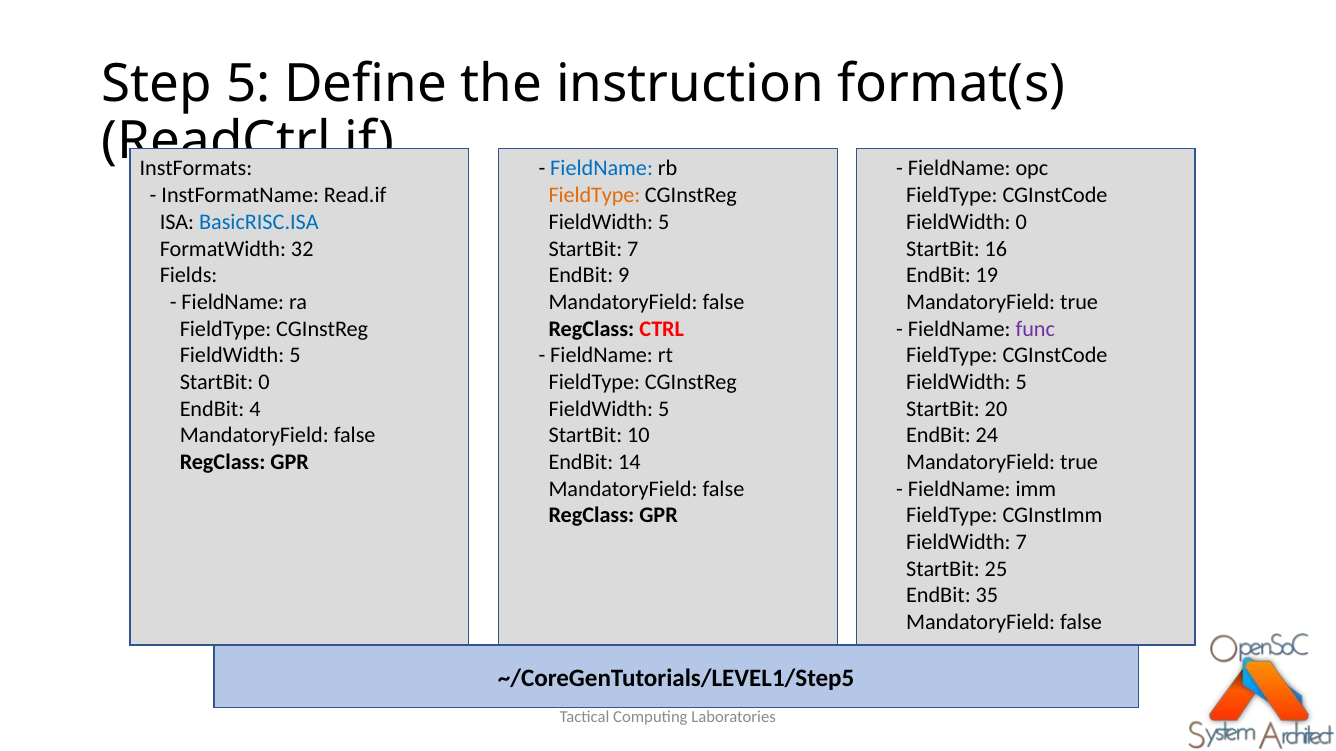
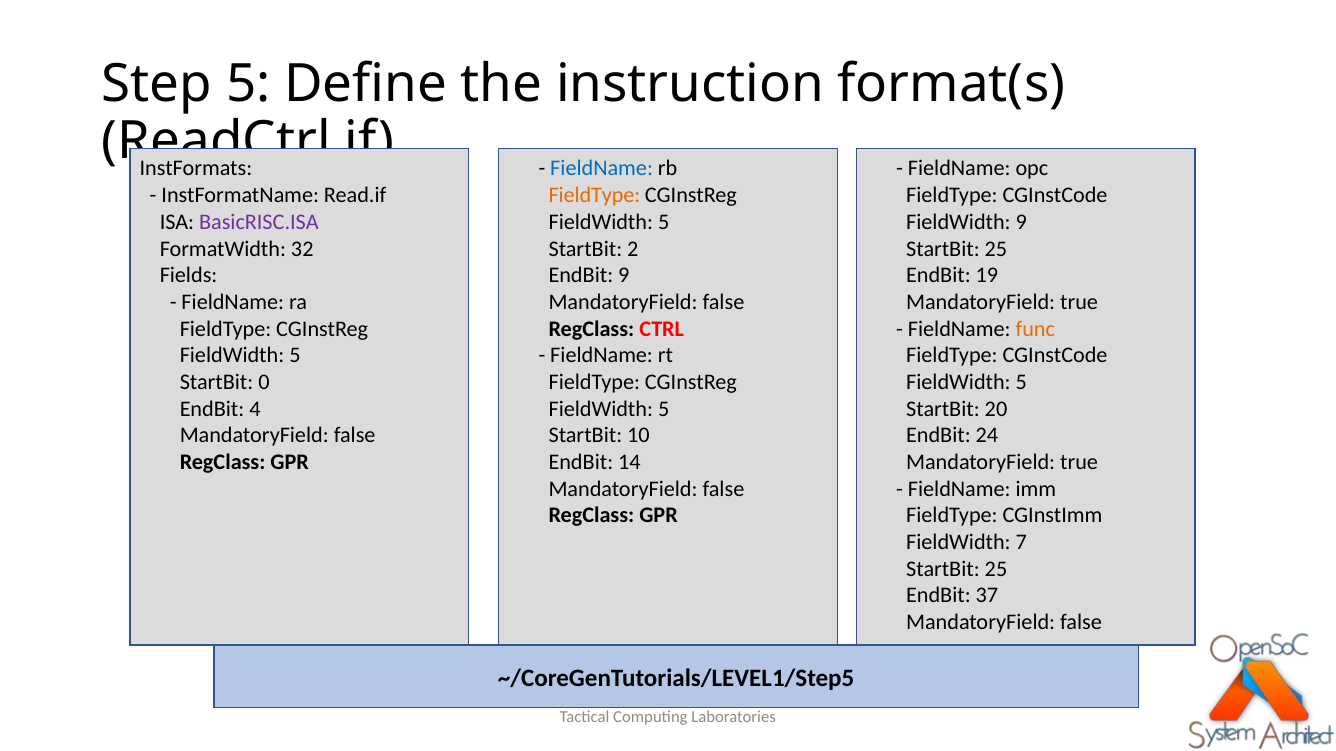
BasicRISC.ISA colour: blue -> purple (259, 222)
FieldWidth 0: 0 -> 9 (1021, 222)
StartBit 7: 7 -> 2 (633, 249)
16: 16 -> 25 (996, 249)
func colour: purple -> orange (1035, 329)
35: 35 -> 37 (987, 596)
